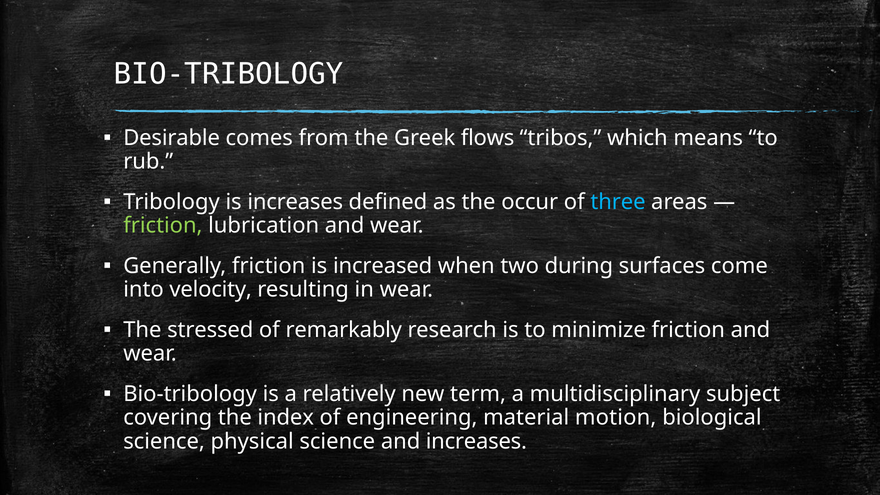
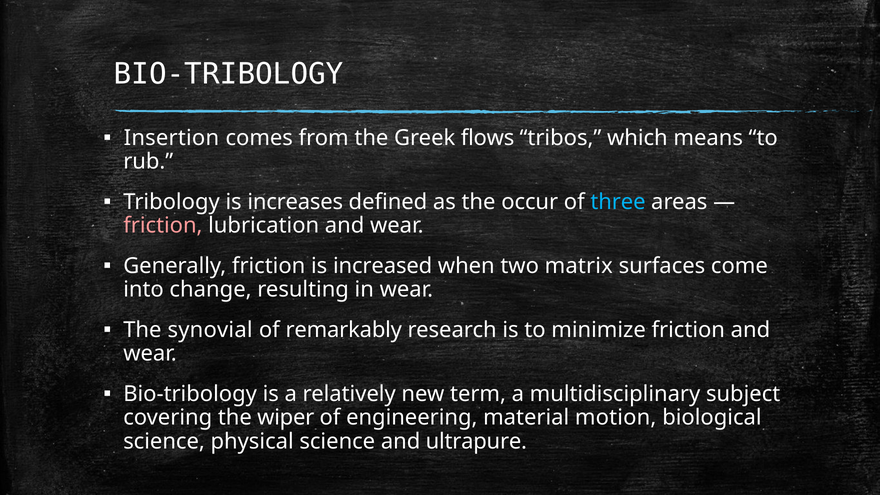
Desirable: Desirable -> Insertion (171, 138)
friction colour: light green -> pink (163, 226)
during: during -> matrix (579, 266)
velocity: velocity -> change (211, 290)
stressed: stressed -> synovial (210, 330)
index: index -> wiper (286, 418)
and increases: increases -> ultrapure (476, 441)
